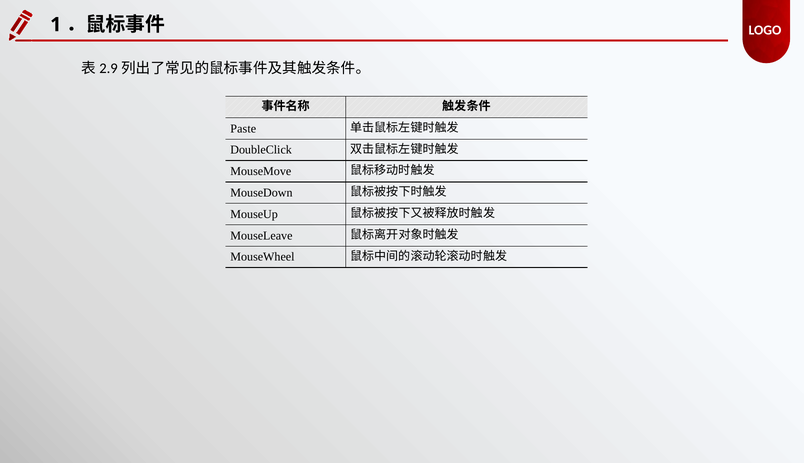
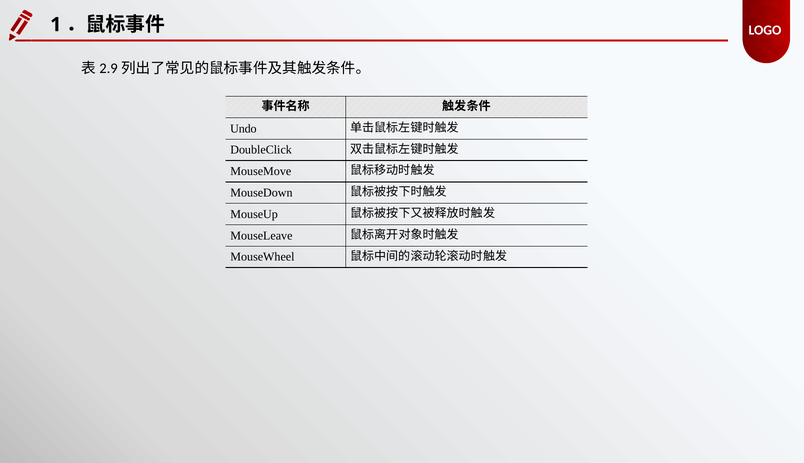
Paste: Paste -> Undo (243, 129)
